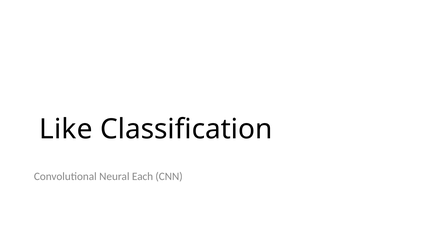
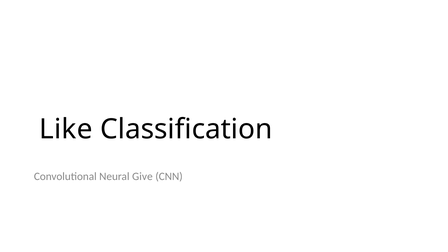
Each: Each -> Give (142, 176)
